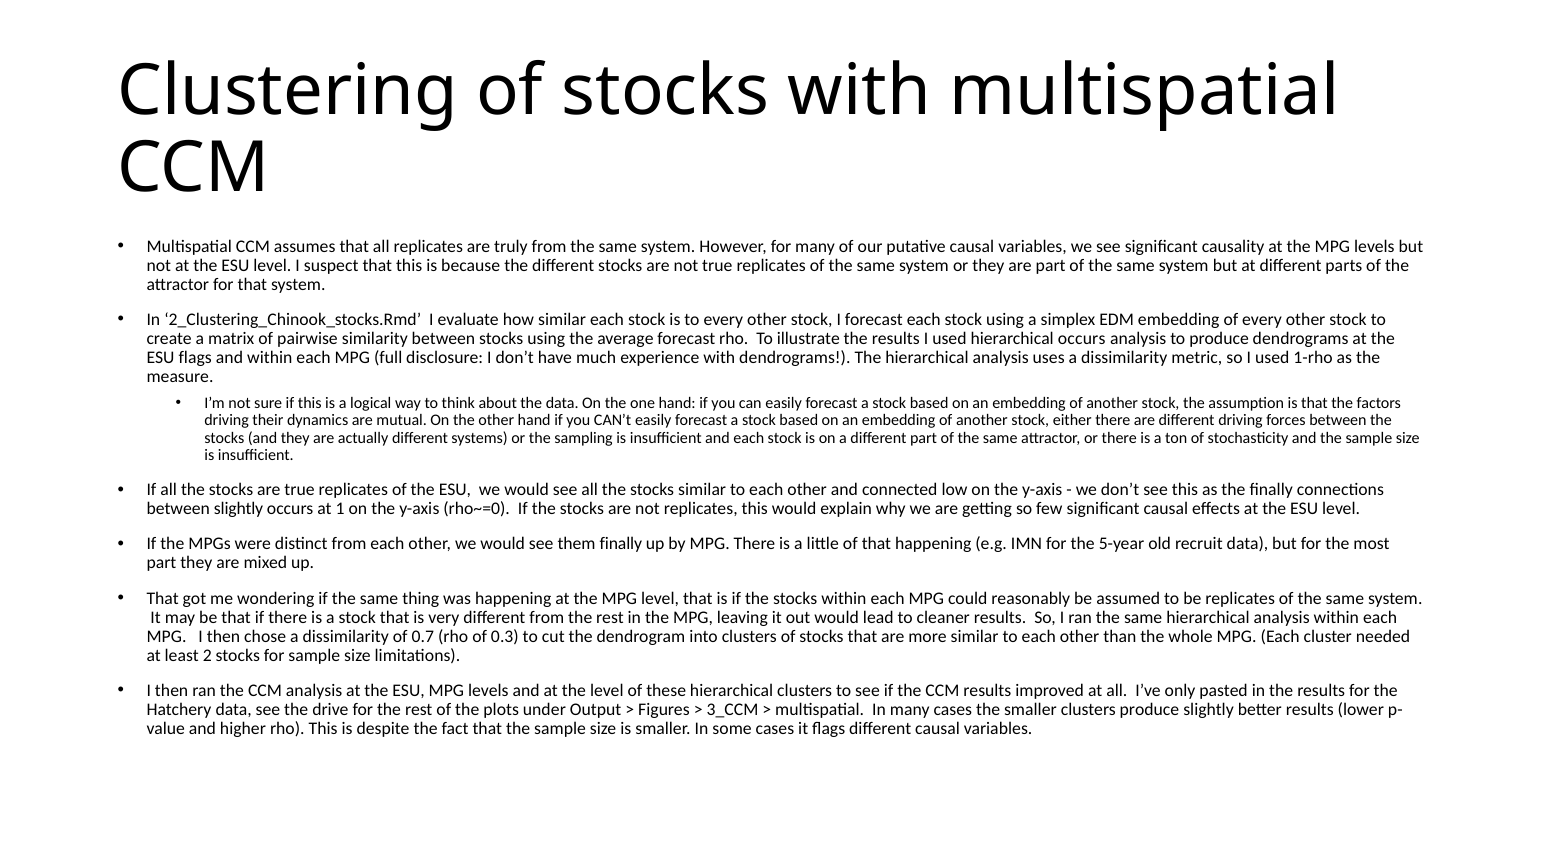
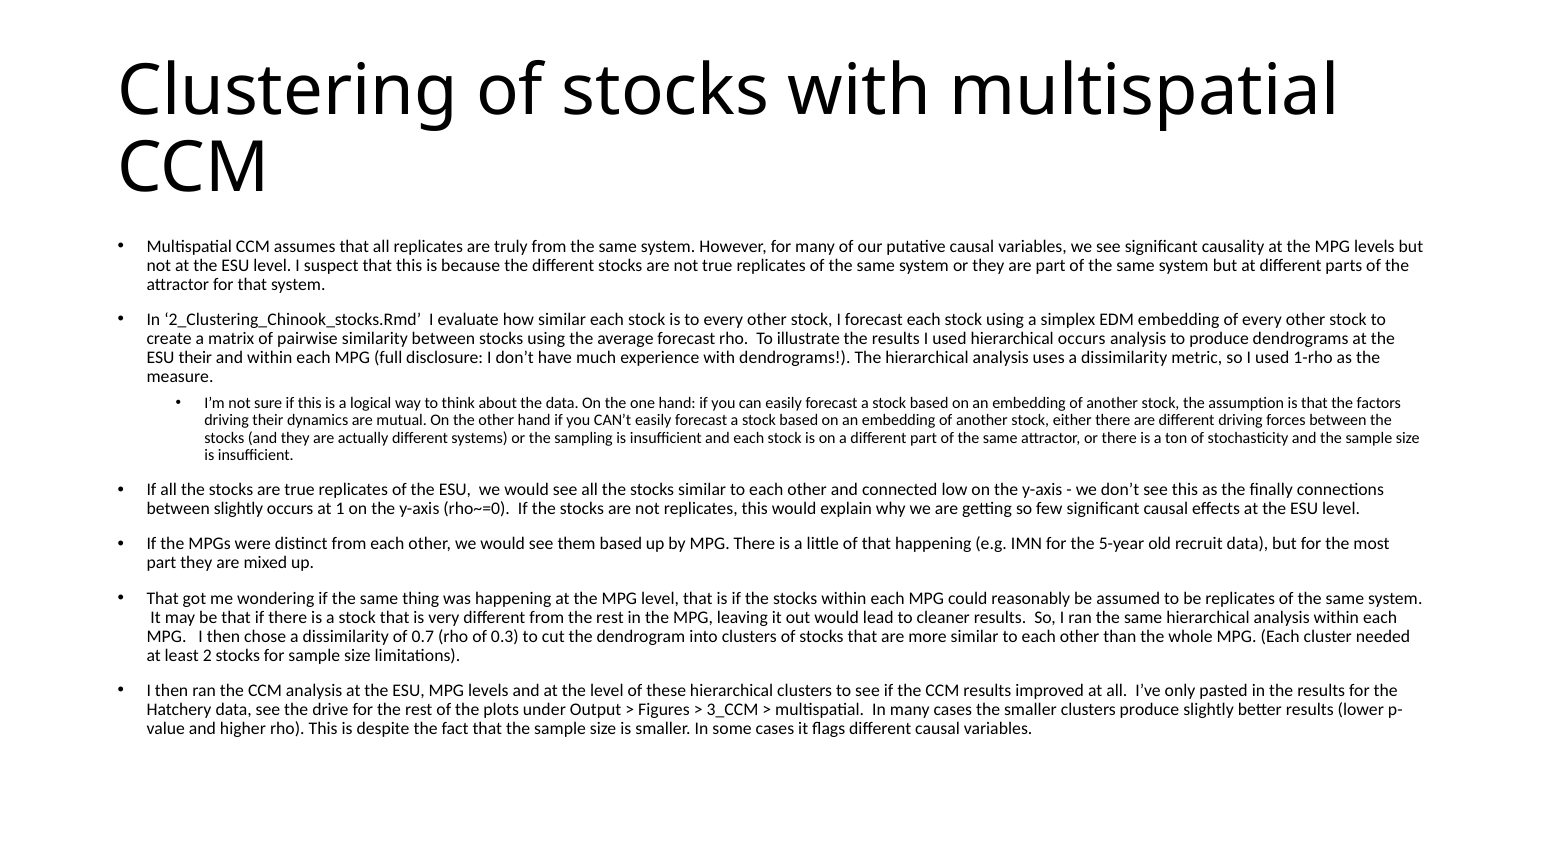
ESU flags: flags -> their (195, 358)
them finally: finally -> based (621, 544)
